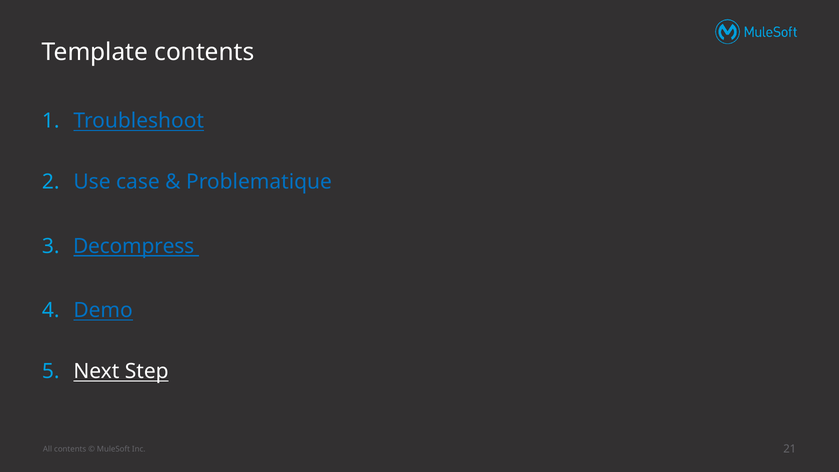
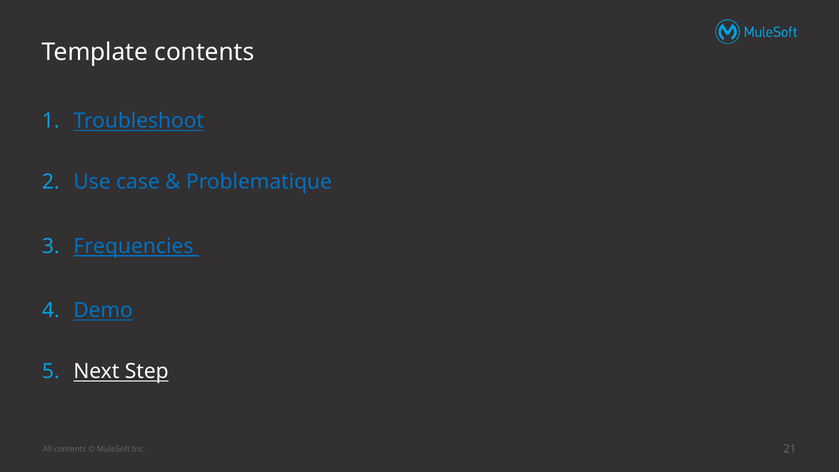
Decompress: Decompress -> Frequencies (133, 246)
